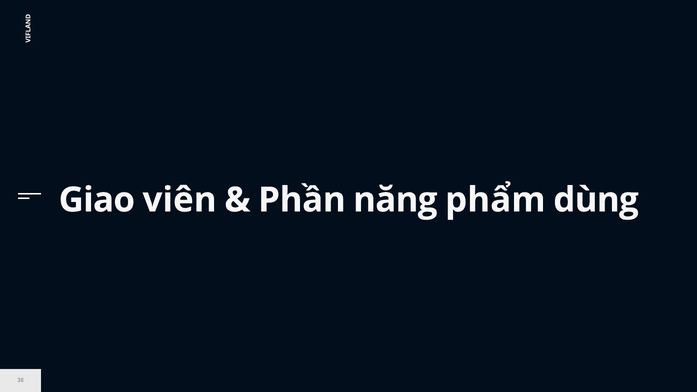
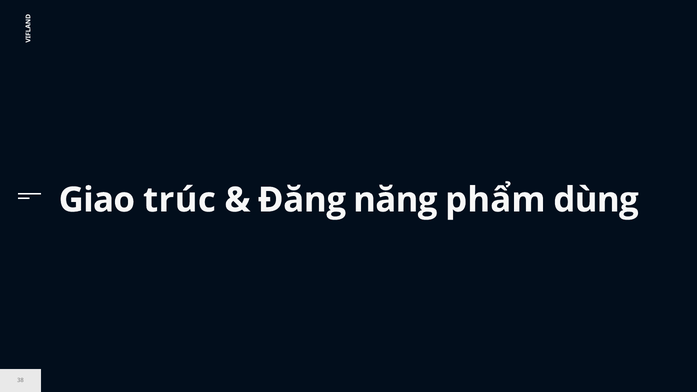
viên: viên -> trúc (179, 200)
Phần: Phần -> Đăng (302, 200)
